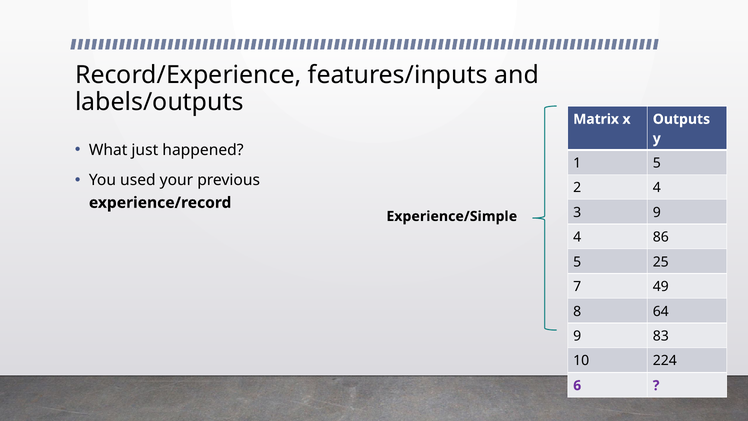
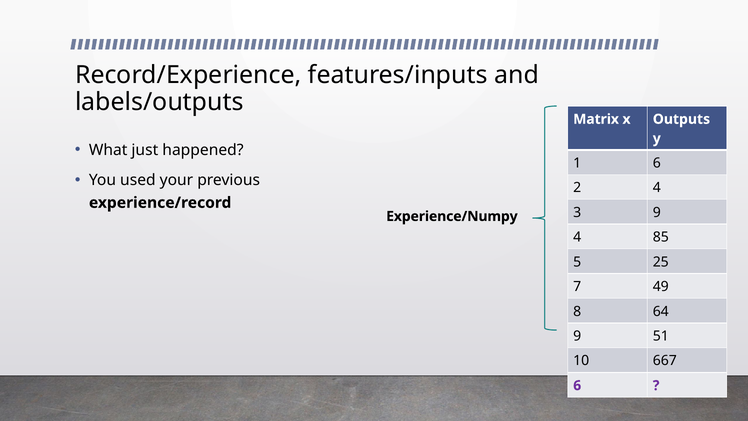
1 5: 5 -> 6 (657, 163)
Experience/Simple: Experience/Simple -> Experience/Numpy (452, 216)
86: 86 -> 85 (661, 237)
83: 83 -> 51 (661, 336)
224: 224 -> 667 (665, 361)
